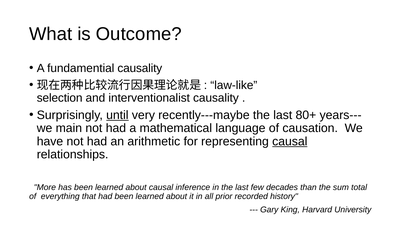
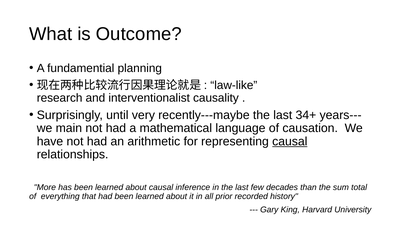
fundamential causality: causality -> planning (140, 68)
selection: selection -> research (60, 98)
until underline: present -> none (117, 115)
80+: 80+ -> 34+ (306, 115)
